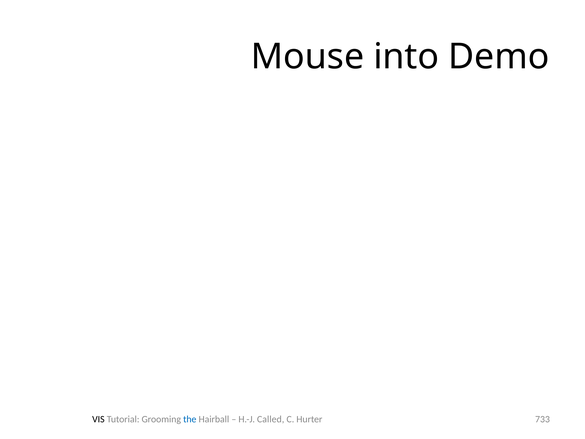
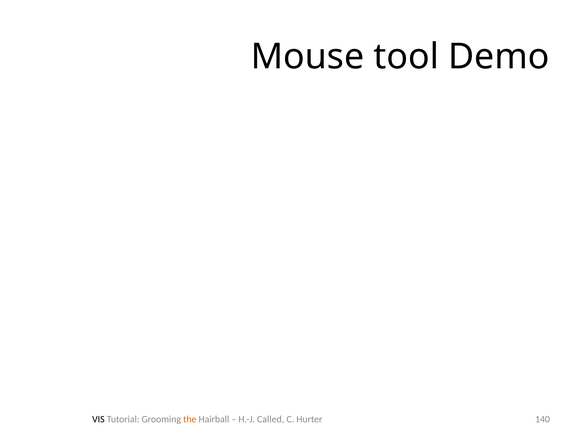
into: into -> tool (406, 57)
the colour: blue -> orange (190, 419)
733: 733 -> 140 (542, 419)
